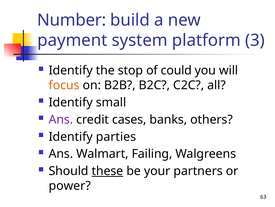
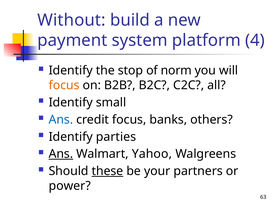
Number: Number -> Without (72, 20)
3: 3 -> 4 (255, 40)
could: could -> norm (176, 70)
Ans colour: purple -> blue (61, 119)
credit cases: cases -> focus (129, 119)
Ans underline: none -> present (61, 153)
Failing: Failing -> Yahoo (152, 153)
